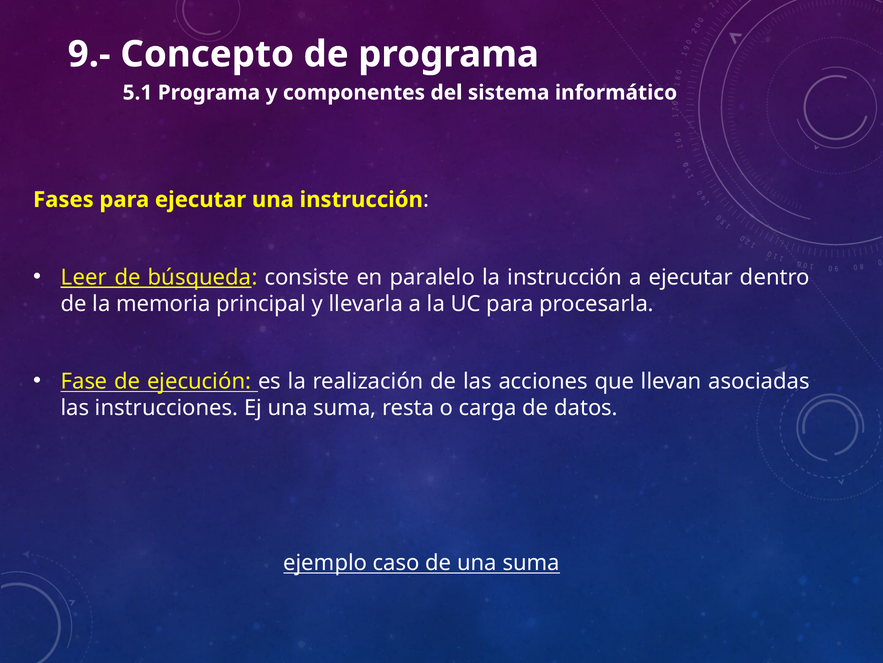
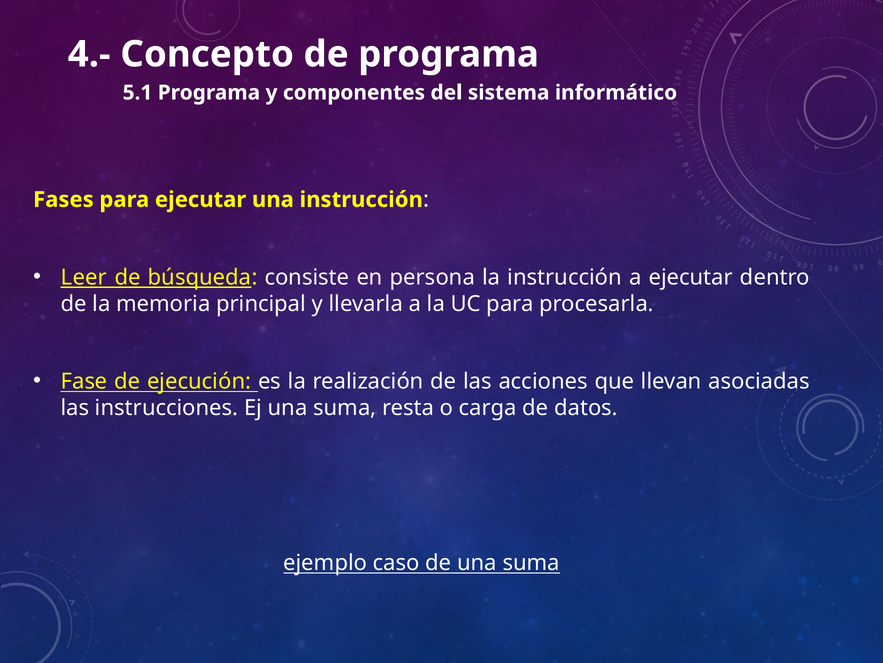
9.-: 9.- -> 4.- (89, 54)
paralelo: paralelo -> persona (432, 277)
